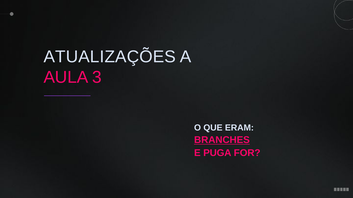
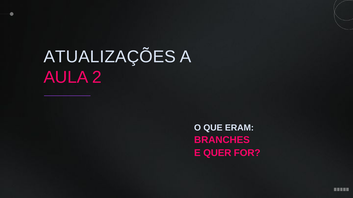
3: 3 -> 2 (97, 77)
BRANCHES underline: present -> none (222, 140)
PUGA: PUGA -> QUER (217, 153)
